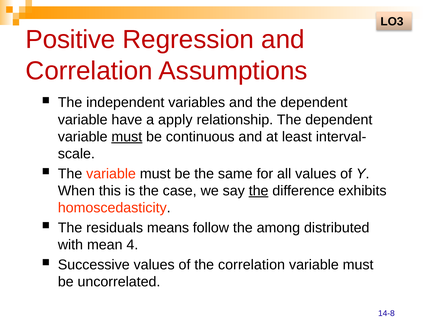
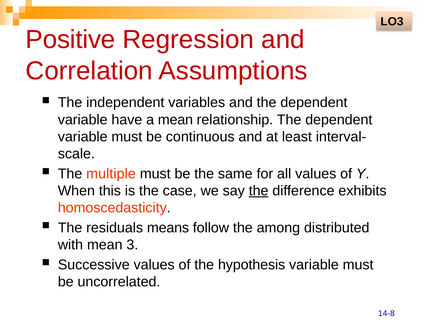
a apply: apply -> mean (175, 119)
must underline: present -> none (127, 136)
The variable: variable -> multiple (111, 173)
4: 4 -> 3 (132, 244)
the correlation: correlation -> hypothesis (252, 264)
